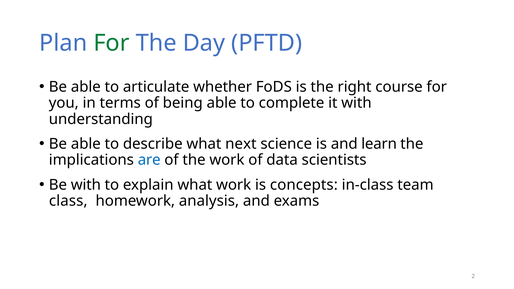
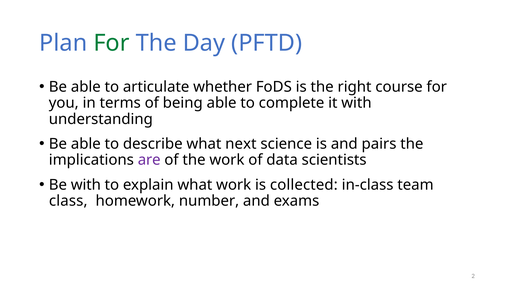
learn: learn -> pairs (379, 144)
are colour: blue -> purple (149, 160)
concepts: concepts -> collected (304, 185)
analysis: analysis -> number (209, 201)
